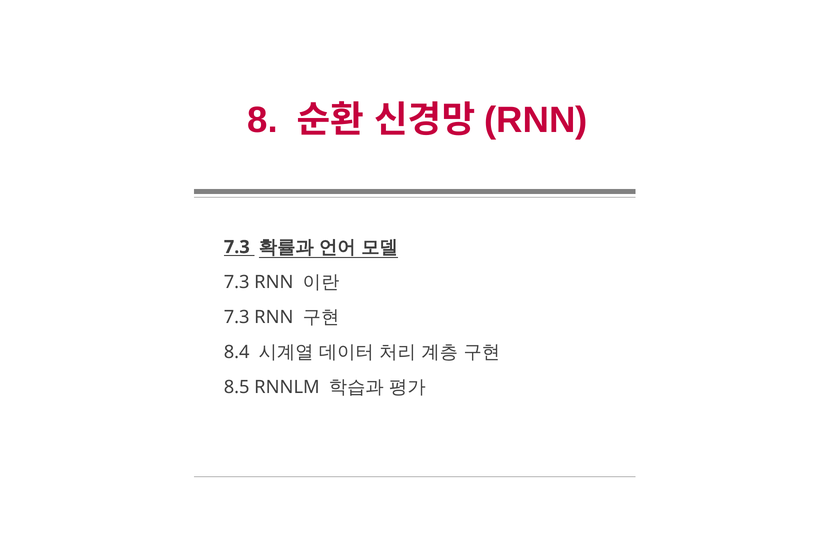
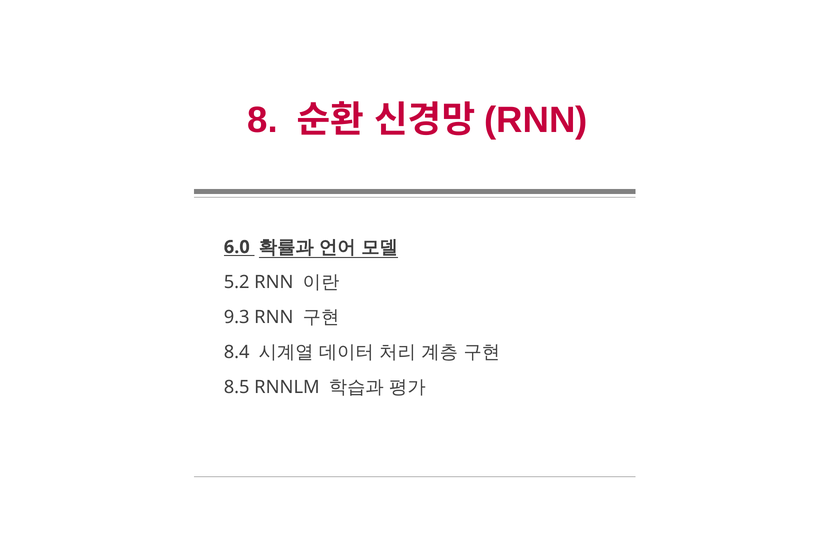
7.3: 7.3 -> 6.0 (237, 247)
7.3: 7.3 -> 5.2 (237, 282)
7.3: 7.3 -> 9.3 (237, 317)
